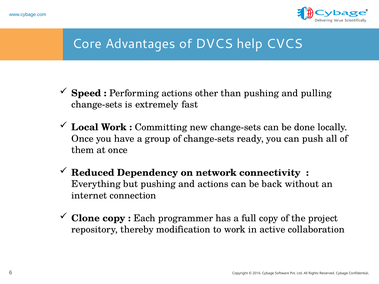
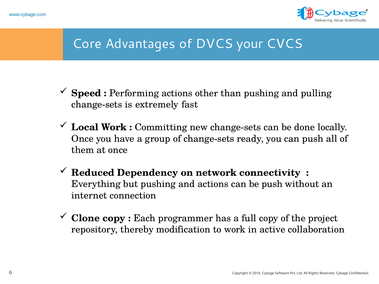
help: help -> your (250, 44)
be back: back -> push (272, 184)
